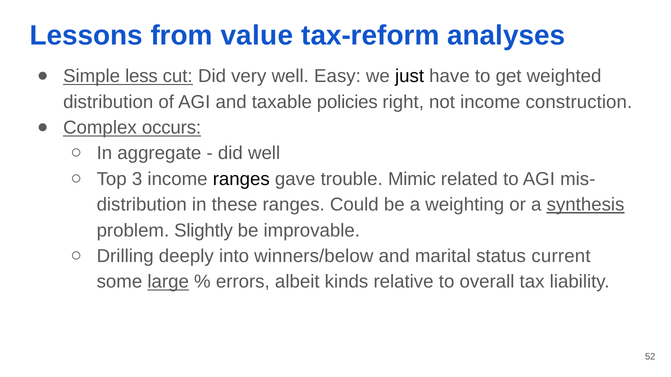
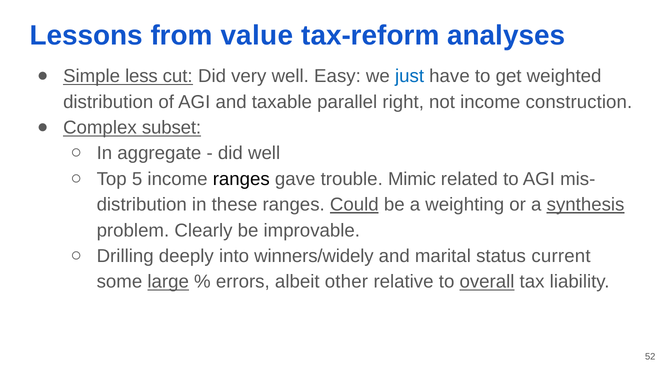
just colour: black -> blue (410, 76)
policies: policies -> parallel (347, 102)
occurs: occurs -> subset (172, 128)
3: 3 -> 5 (137, 179)
Could underline: none -> present (354, 205)
Slightly: Slightly -> Clearly (203, 231)
winners/below: winners/below -> winners/widely (314, 256)
kinds: kinds -> other (346, 282)
overall underline: none -> present (487, 282)
